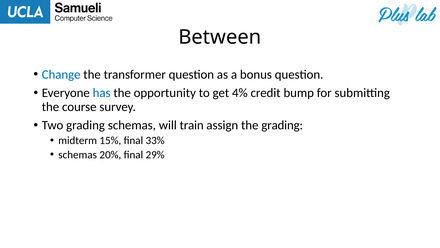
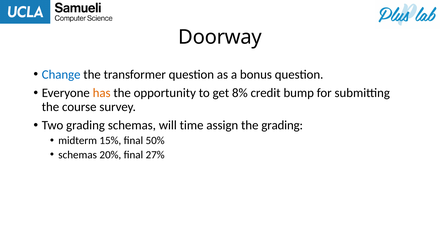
Between: Between -> Doorway (220, 37)
has colour: blue -> orange (102, 93)
4%: 4% -> 8% (240, 93)
train: train -> time (192, 125)
33%: 33% -> 50% (155, 140)
29%: 29% -> 27% (155, 154)
